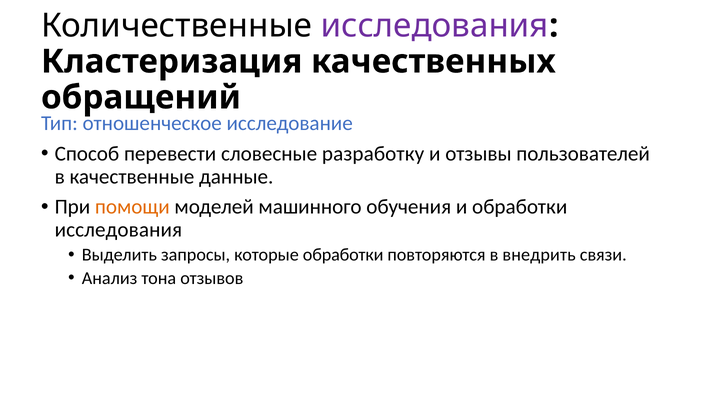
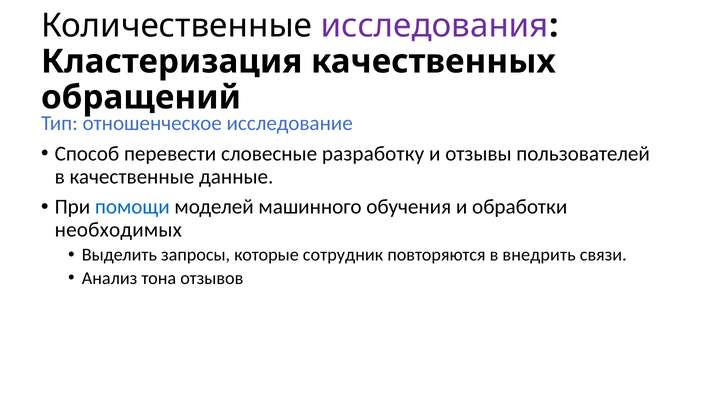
помощи colour: orange -> blue (132, 207)
исследования: исследования -> необходимых (118, 230)
которые обработки: обработки -> сотрудник (343, 255)
